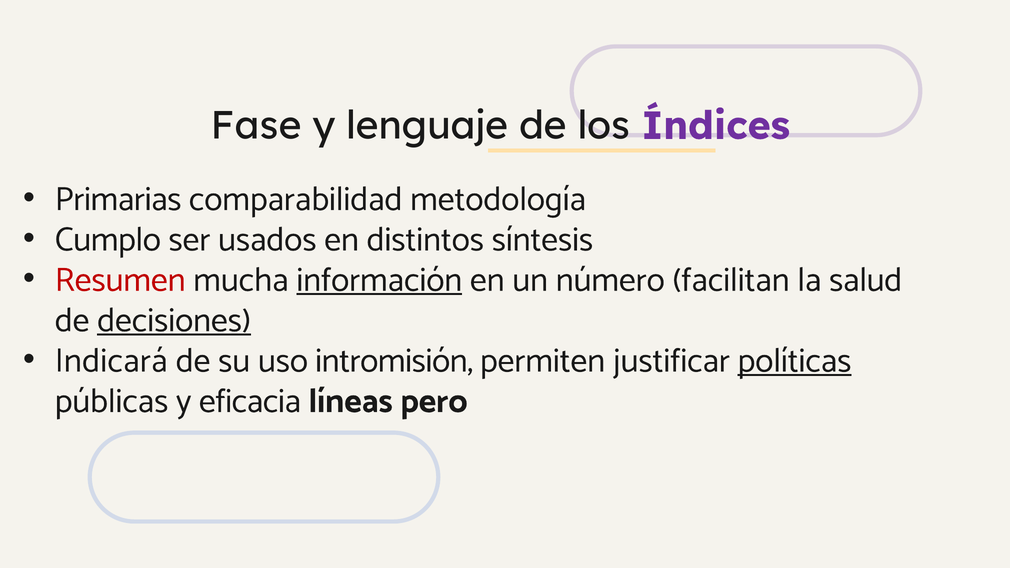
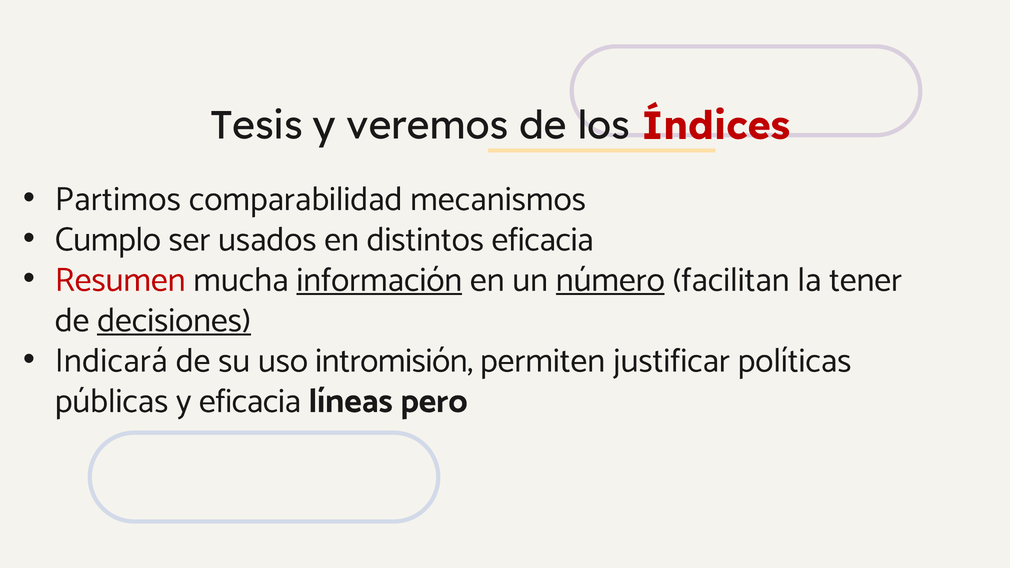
Fase: Fase -> Tesis (257, 126)
lenguaje: lenguaje -> veremos (427, 126)
Índices colour: purple -> red (716, 126)
Primarias: Primarias -> Partimos (118, 199)
metodología: metodología -> mecanismos (498, 199)
distintos síntesis: síntesis -> eficacia (543, 239)
número underline: none -> present (610, 280)
salud: salud -> tener (866, 280)
políticas underline: present -> none (795, 361)
